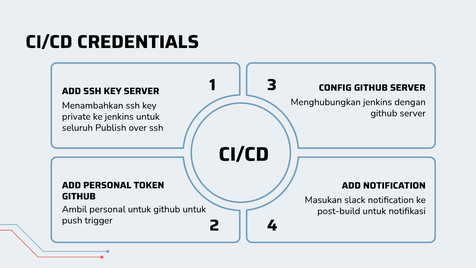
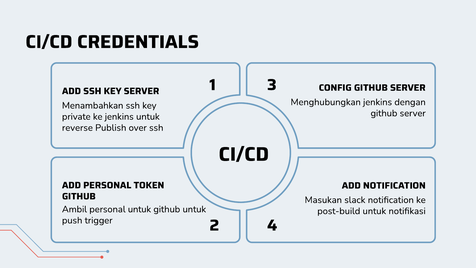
seluruh: seluruh -> reverse (77, 128)
